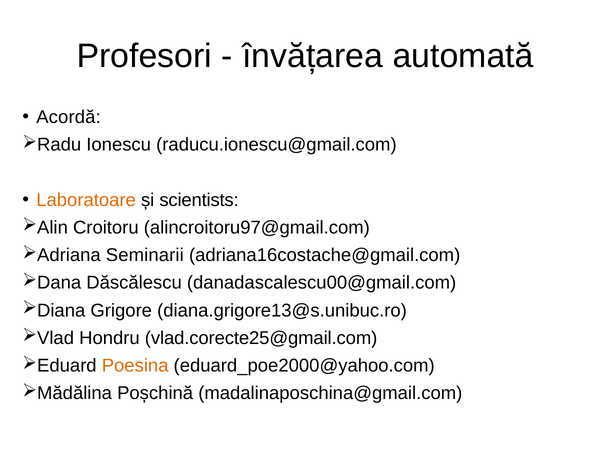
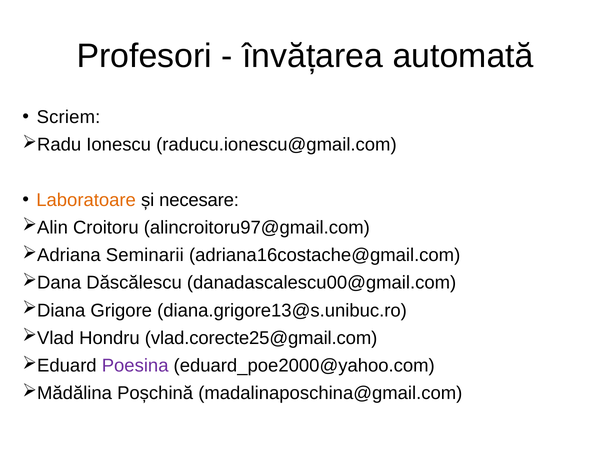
Acordă: Acordă -> Scriem (69, 117)
scientists: scientists -> necesare (199, 200)
Poesina colour: orange -> purple (135, 366)
